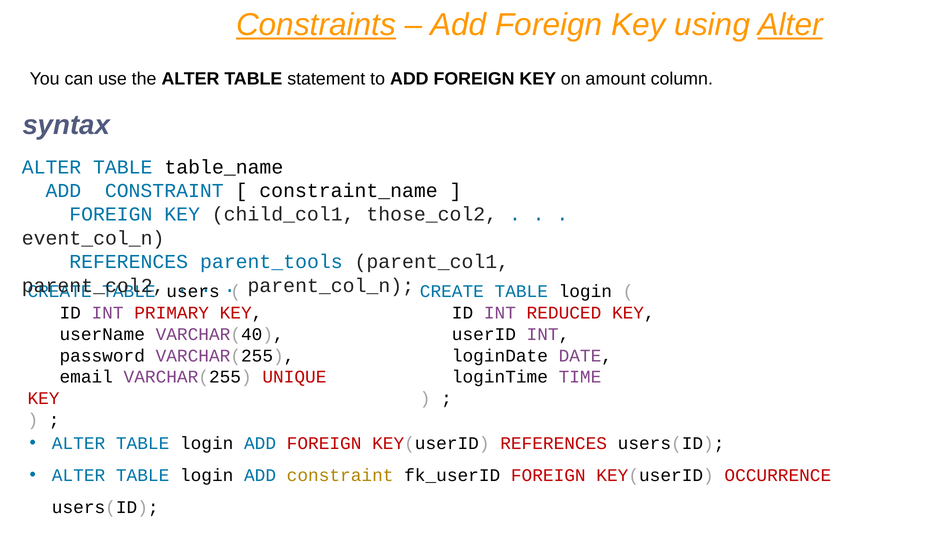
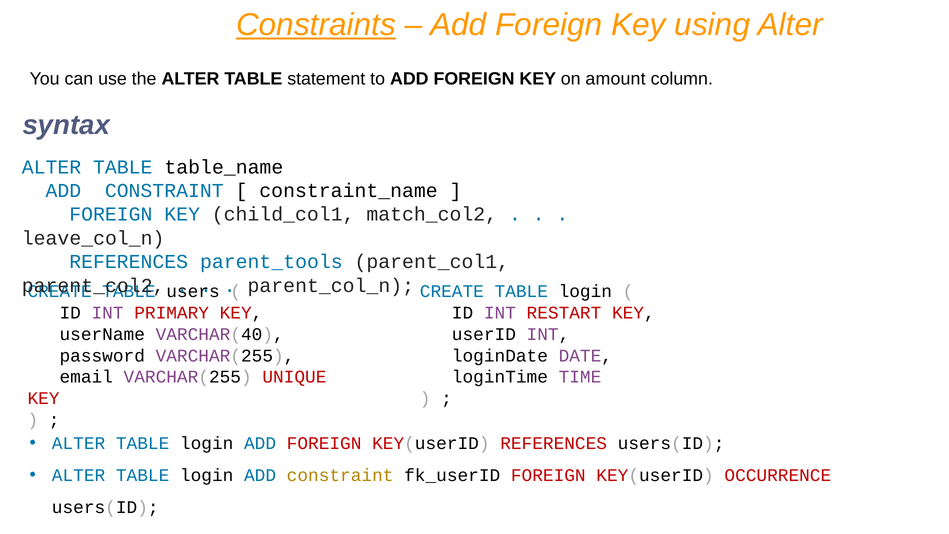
Alter underline: present -> none (790, 25)
those_col2: those_col2 -> match_col2 (432, 214)
event_col_n: event_col_n -> leave_col_n (93, 238)
REDUCED: REDUCED -> RESTART (564, 313)
